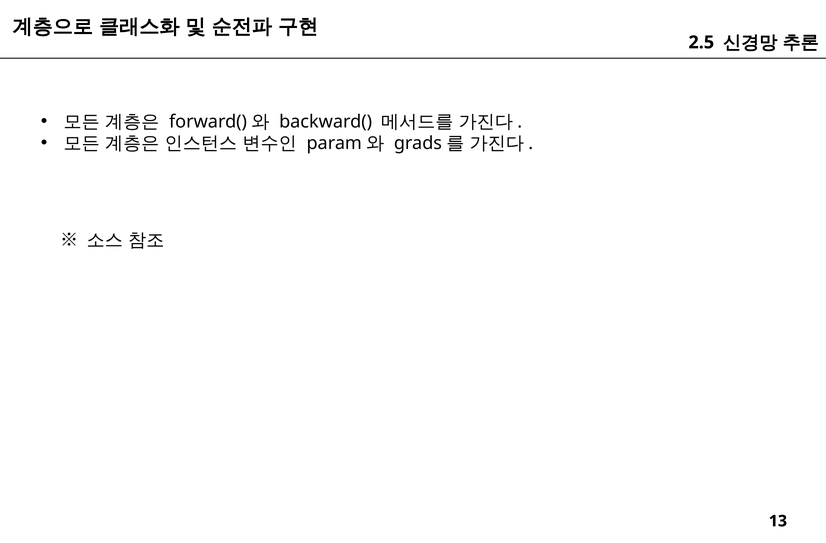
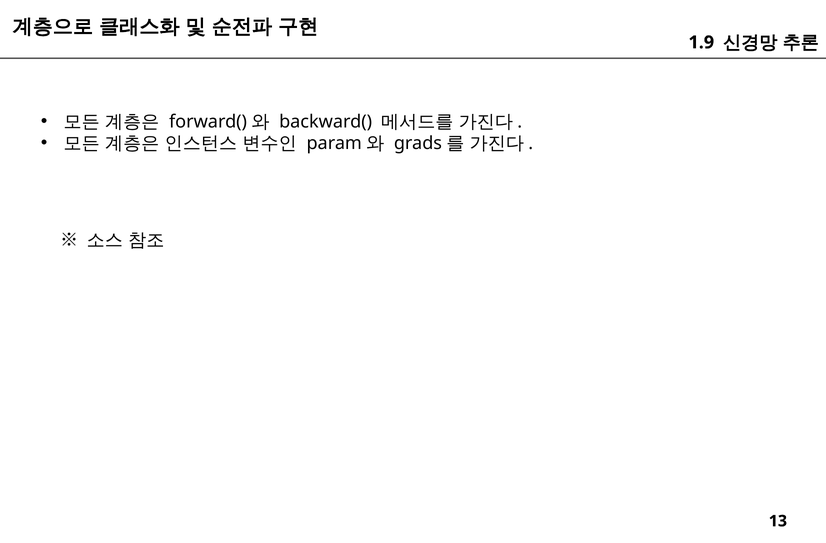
2.5: 2.5 -> 1.9 (701, 42)
